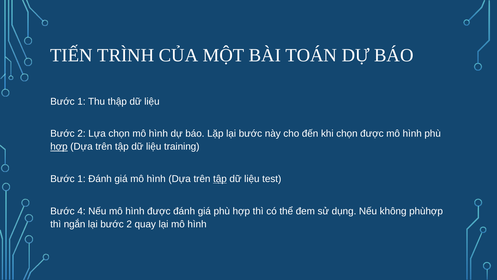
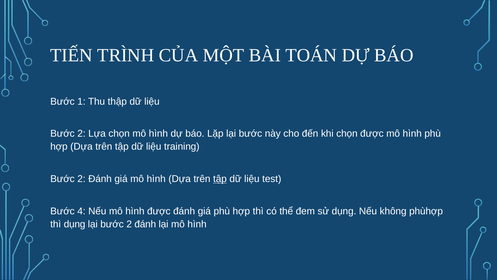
hợp underline: present -> none (59, 146)
1: 1 -> 2 (81, 179)
thì ngắn: ngắn -> dụng (75, 224)
lại bước 2 quay: quay -> đánh (145, 224)
